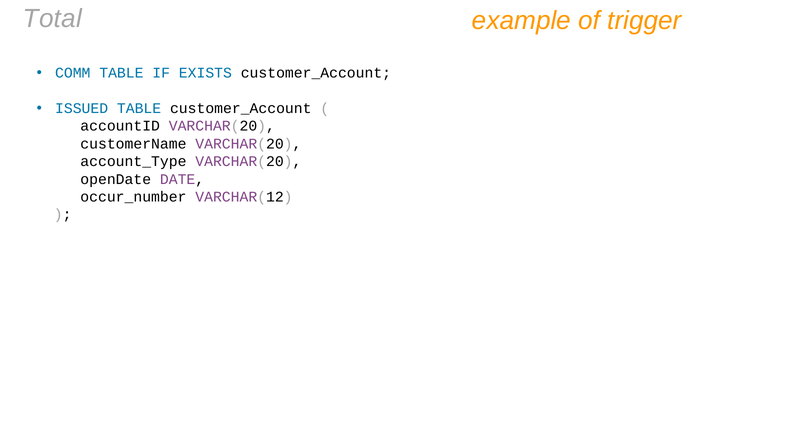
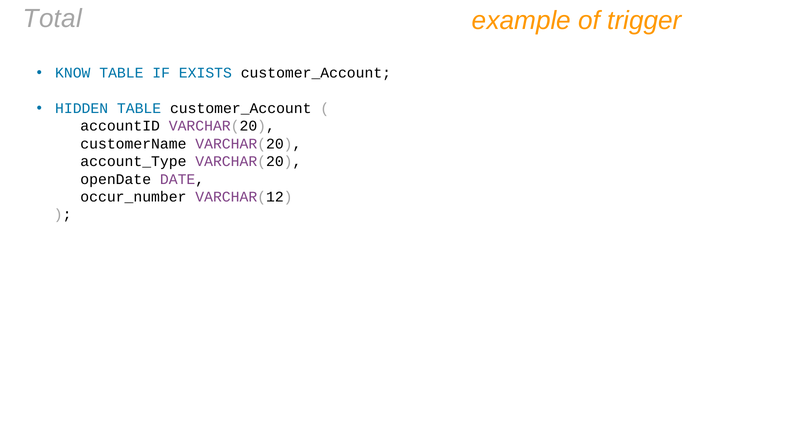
COMM: COMM -> KNOW (73, 73)
ISSUED: ISSUED -> HIDDEN (82, 108)
